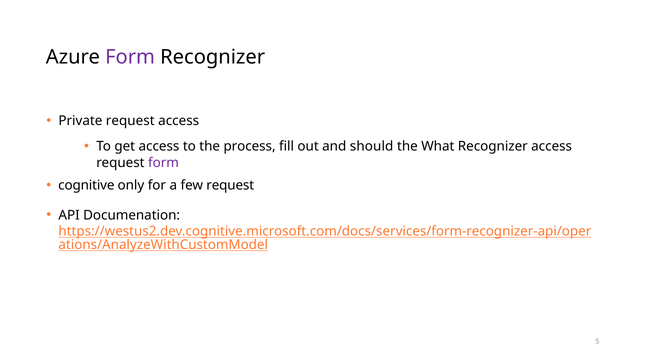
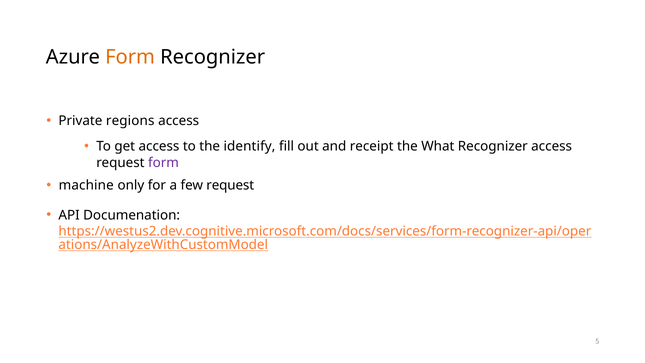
Form colour: purple -> orange (130, 57)
Private request: request -> regions (130, 121)
process: process -> identify (249, 146)
should: should -> receipt (372, 146)
cognitive: cognitive -> machine (86, 185)
